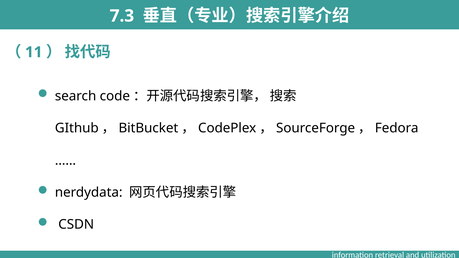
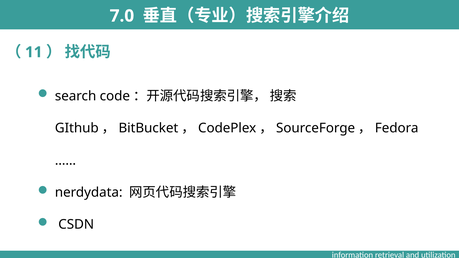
7.3: 7.3 -> 7.0 (122, 16)
